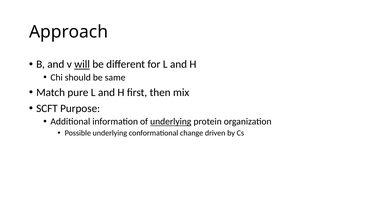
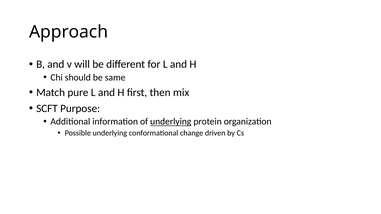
will underline: present -> none (82, 64)
